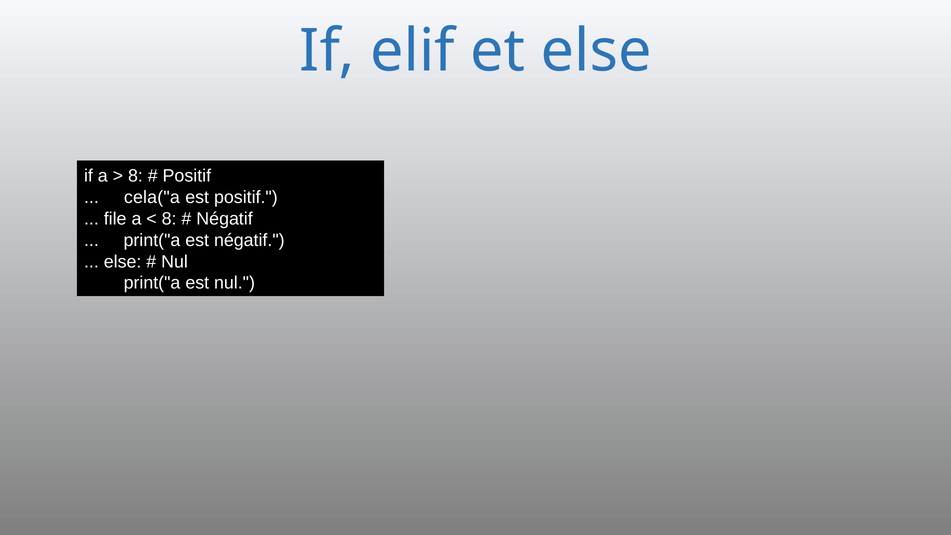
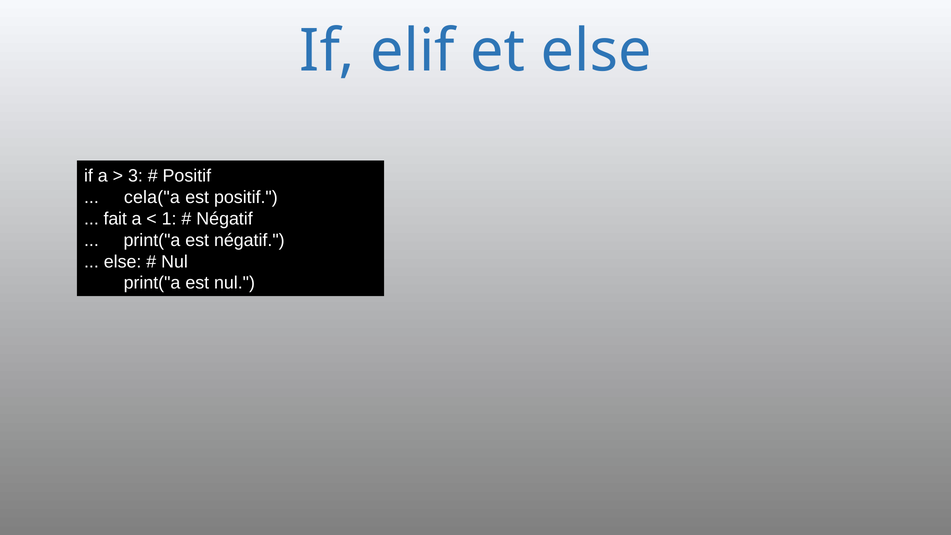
8: 8 -> 3 (135, 176)
file: file -> fait (115, 219)
8: 8 -> 1 (169, 219)
